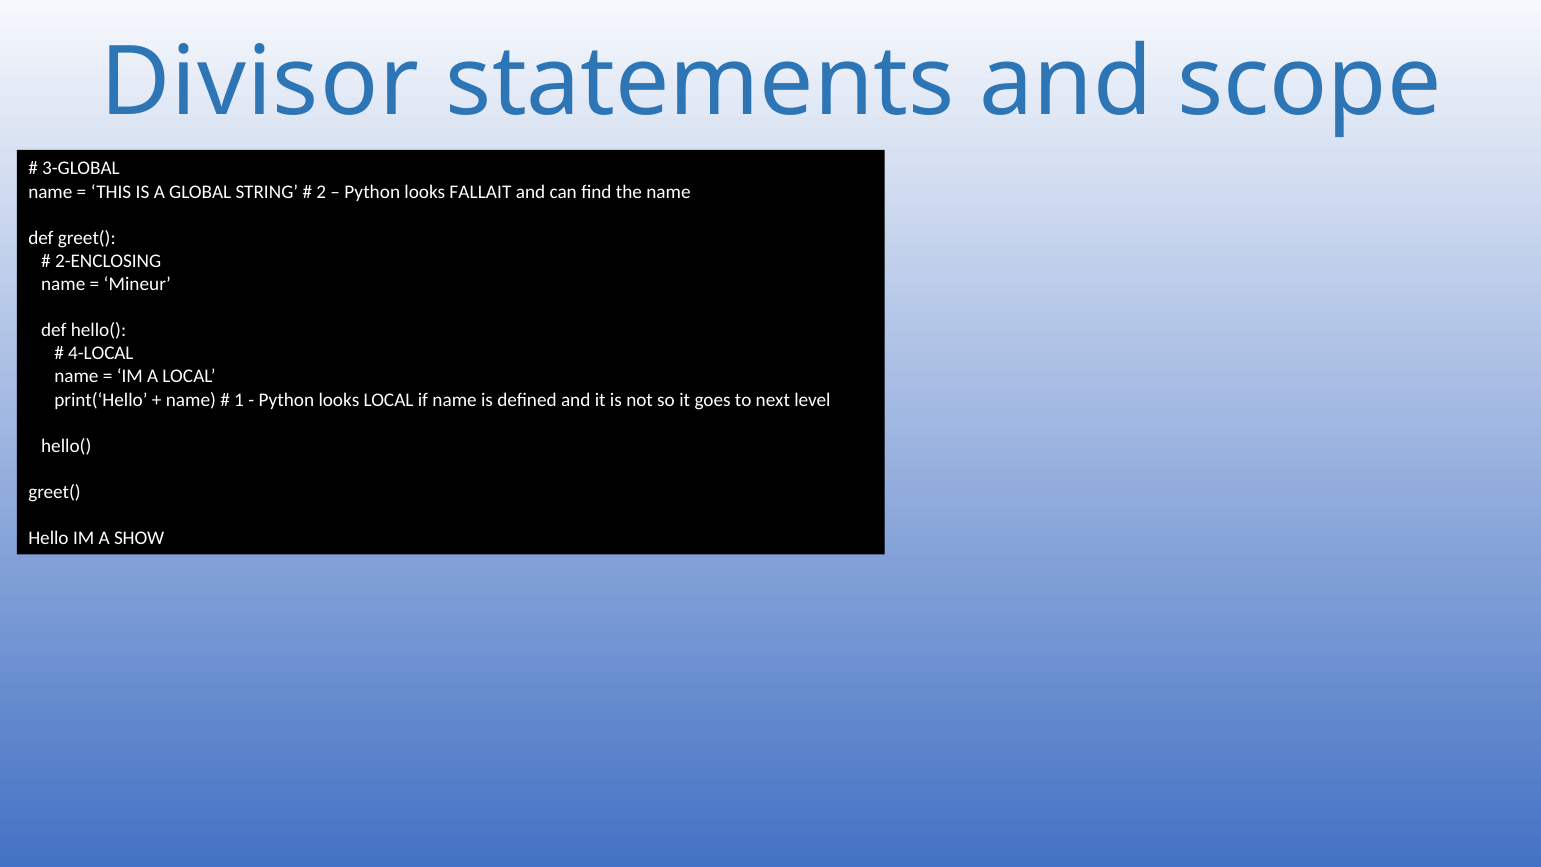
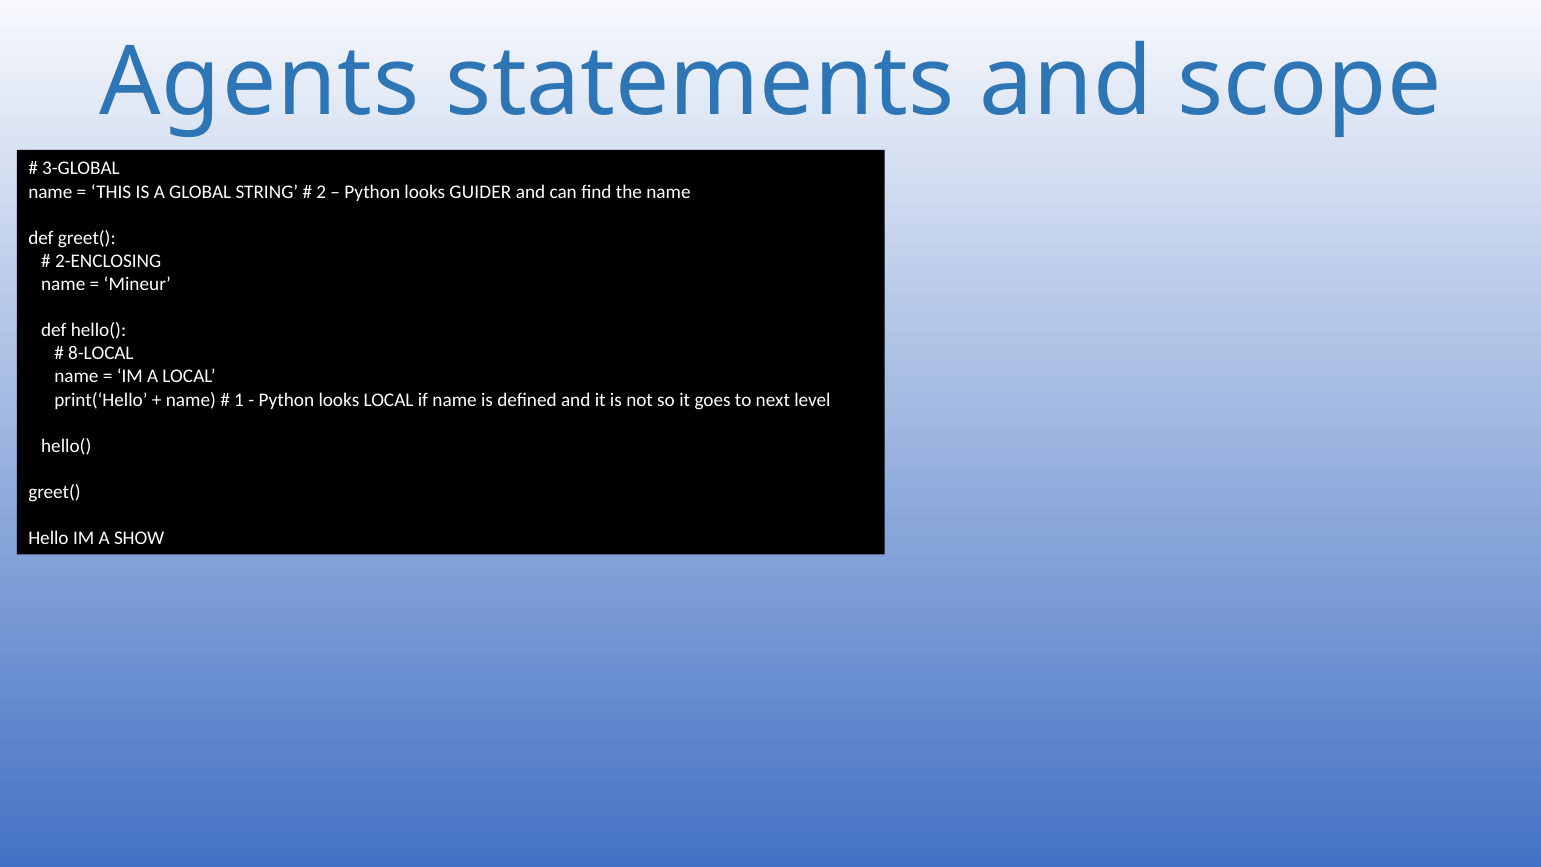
Divisor: Divisor -> Agents (260, 83)
FALLAIT: FALLAIT -> GUIDER (480, 192)
4-LOCAL: 4-LOCAL -> 8-LOCAL (101, 353)
